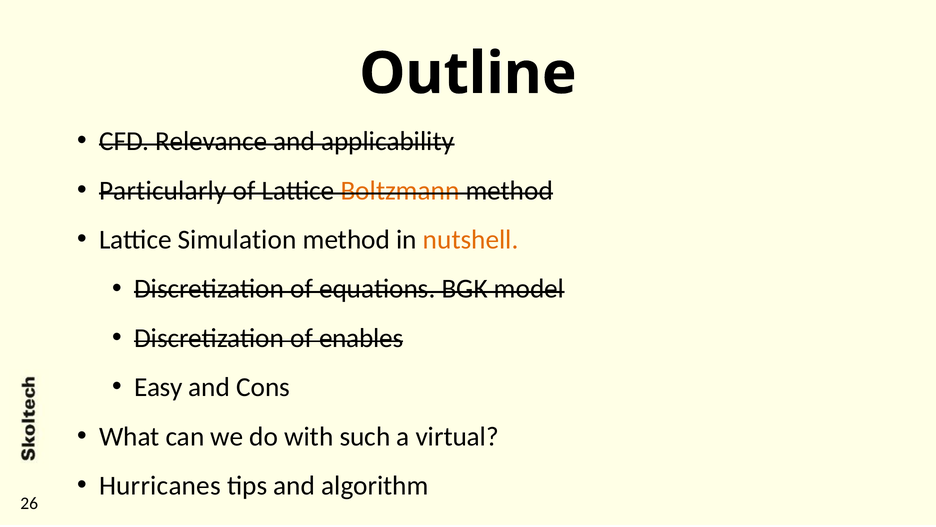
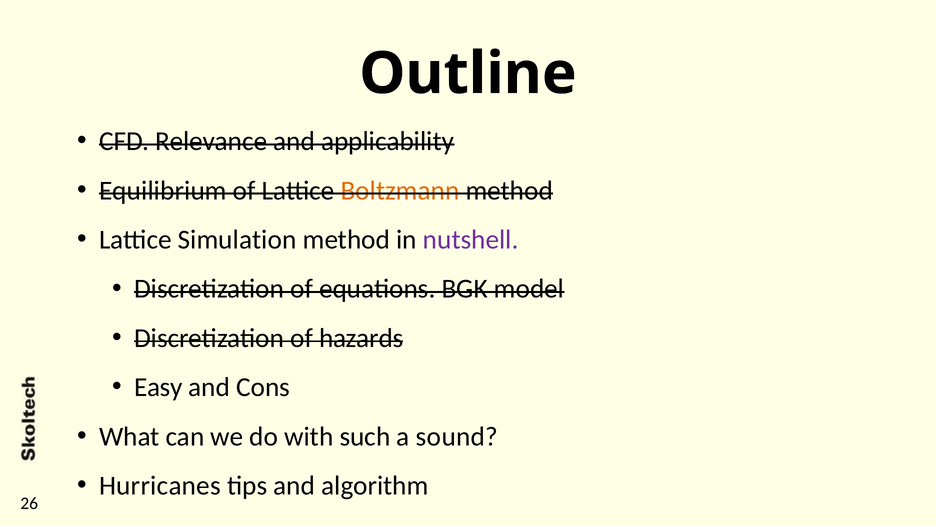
Particularly: Particularly -> Equilibrium (163, 190)
nutshell colour: orange -> purple (471, 240)
enables: enables -> hazards (361, 338)
virtual: virtual -> sound (457, 436)
